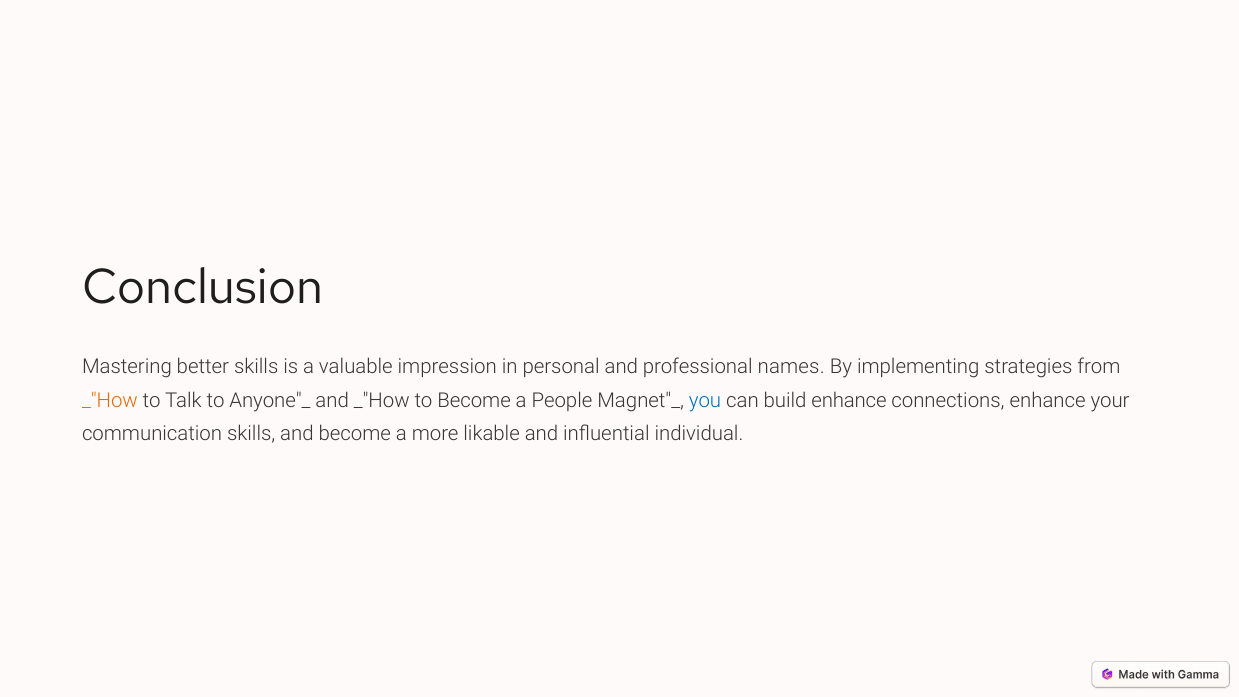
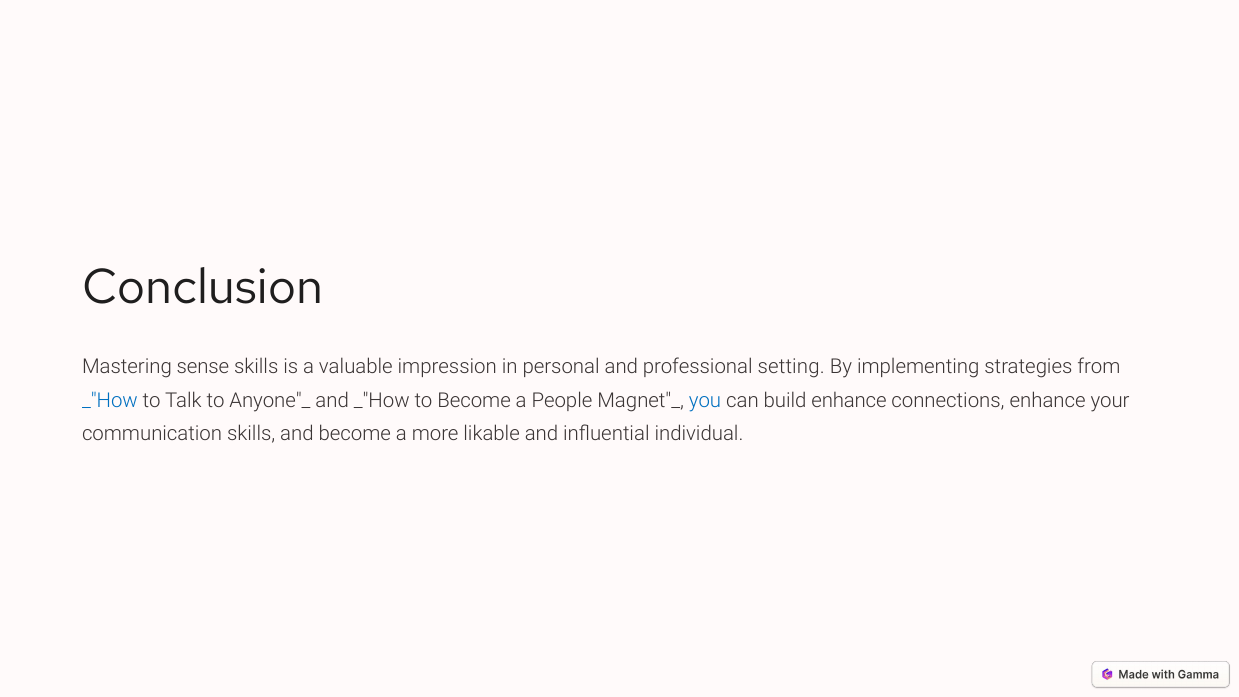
better: better -> sense (203, 367)
names: names -> setting (791, 367)
_"How colour: orange -> blue (110, 401)
